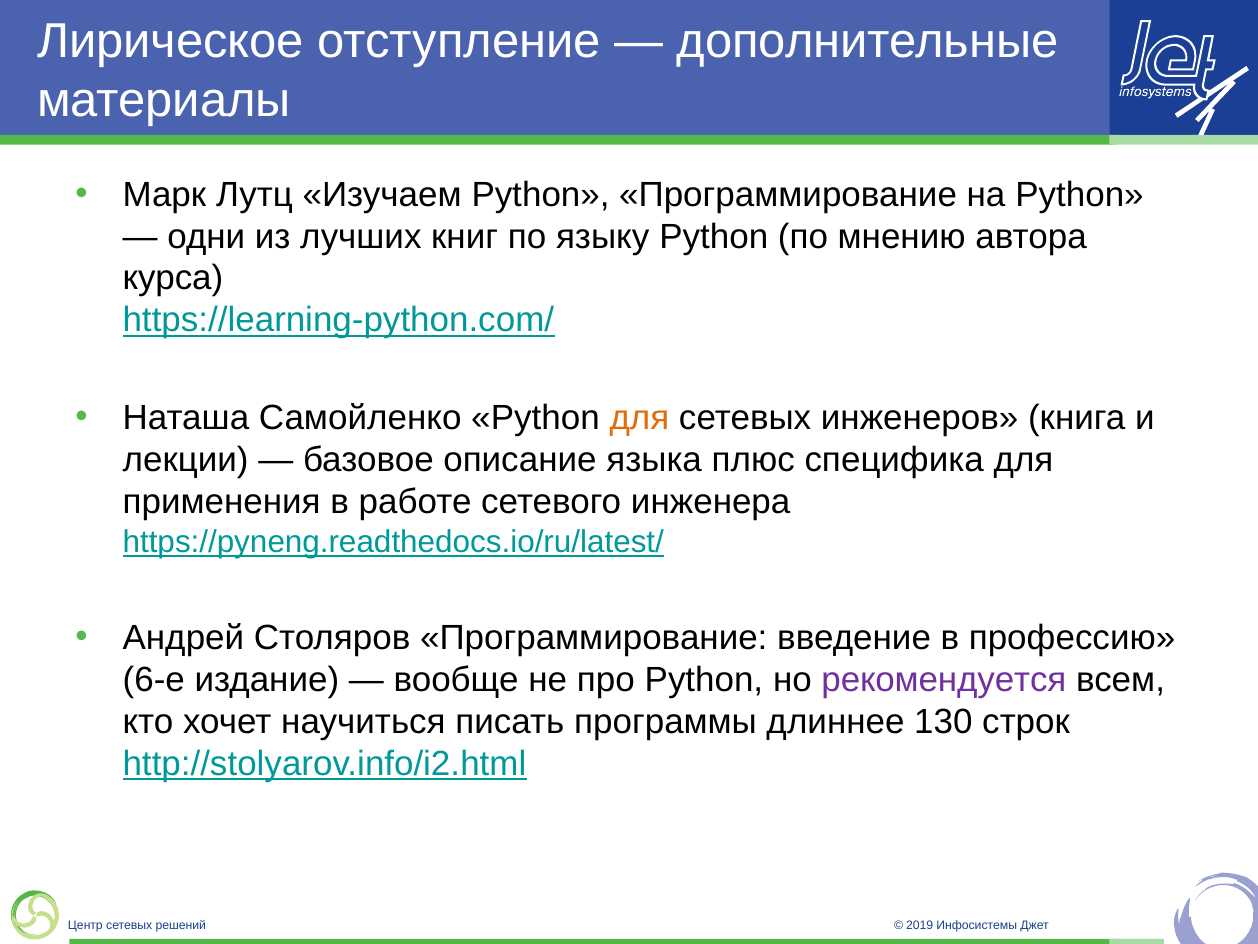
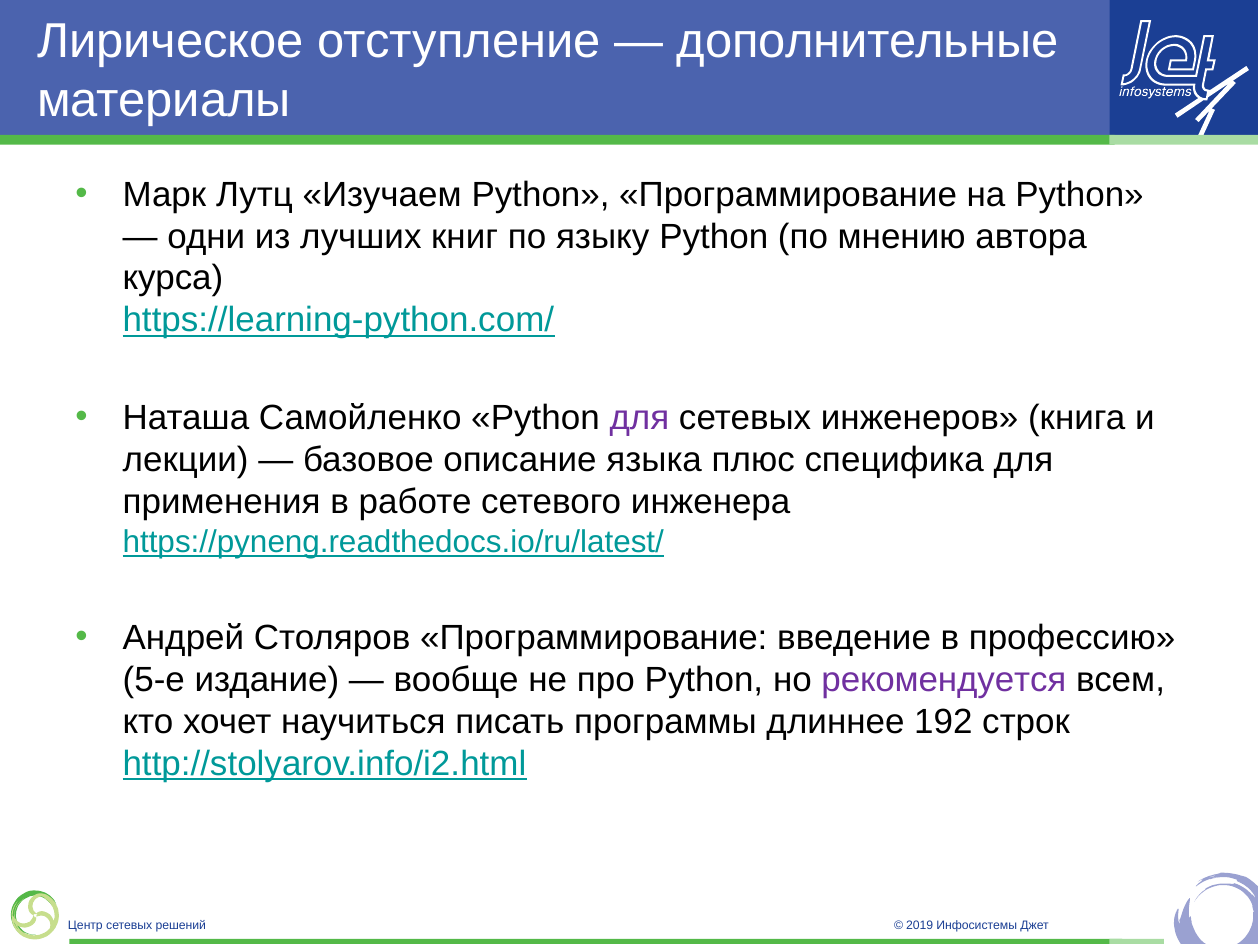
для colour: orange -> purple (639, 418)
6-е: 6-е -> 5-е (154, 680)
130: 130 -> 192 (943, 722)
